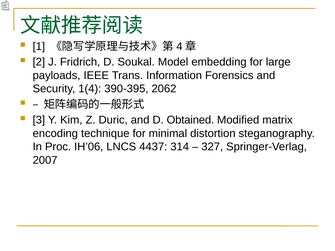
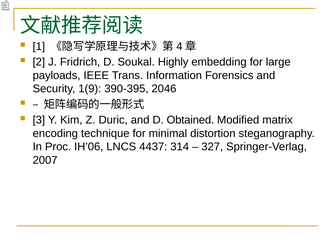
Model: Model -> Highly (173, 62)
1(4: 1(4 -> 1(9 (90, 89)
2062: 2062 -> 2046 (164, 89)
